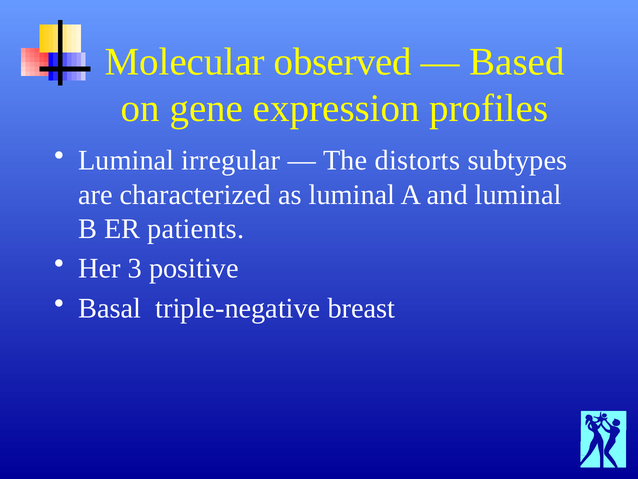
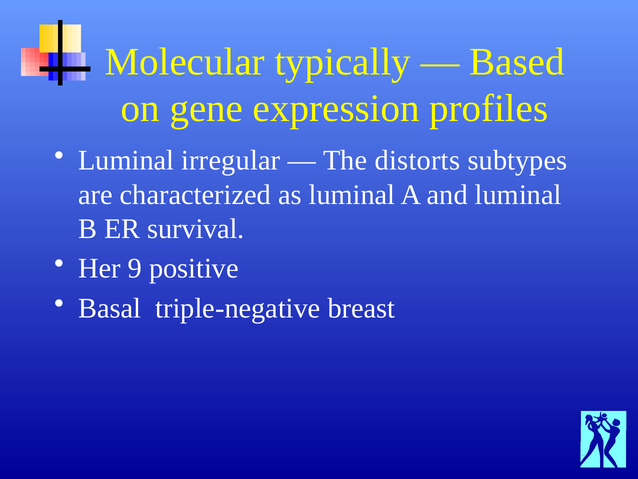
observed: observed -> typically (343, 62)
patients: patients -> survival (196, 228)
3: 3 -> 9 (135, 268)
